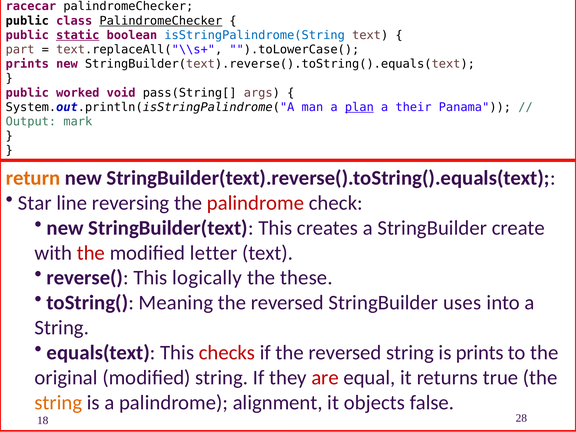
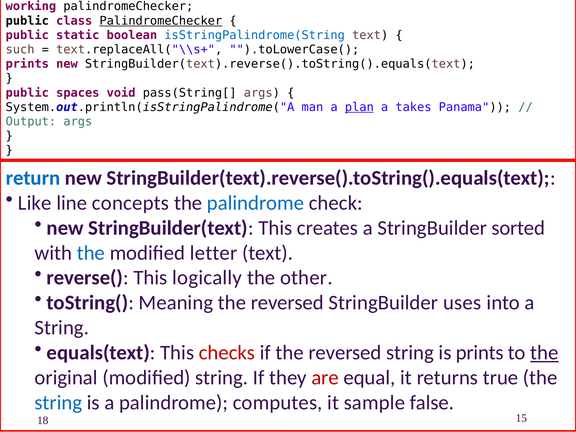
racecar: racecar -> working (31, 6)
static underline: present -> none (78, 35)
part: part -> such (20, 50)
worked: worked -> spaces (78, 93)
their: their -> takes (414, 107)
Output mark: mark -> args (78, 122)
return colour: orange -> blue (33, 178)
Star: Star -> Like (35, 203)
reversing: reversing -> concepts (131, 203)
palindrome colour: red -> blue (256, 203)
create: create -> sorted (518, 228)
the colour: red -> blue (91, 253)
these: these -> other (306, 278)
the underline: none -> present (544, 353)
string colour: orange -> blue (58, 403)
alignment: alignment -> computes (278, 403)
objects: objects -> sample (374, 403)
28: 28 -> 15 (521, 418)
